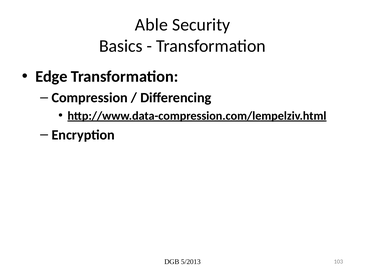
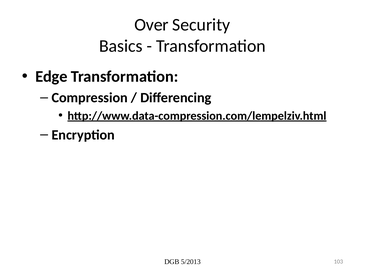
Able: Able -> Over (152, 25)
